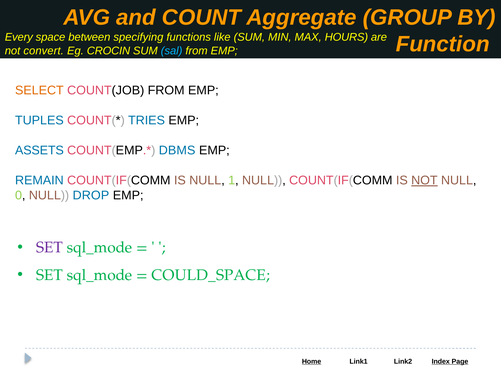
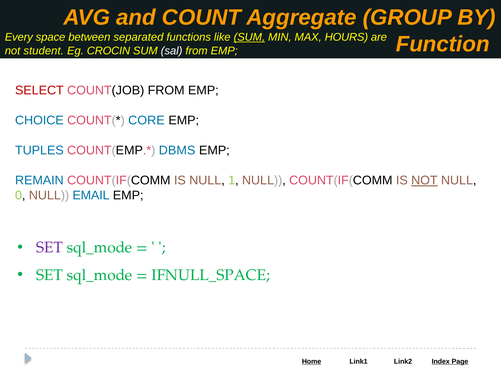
specifying: specifying -> separated (138, 37)
SUM underline: none -> present (249, 37)
convert: convert -> student (44, 51)
sal colour: light blue -> white (172, 51)
SELECT colour: orange -> red (39, 90)
TUPLES: TUPLES -> CHOICE (39, 120)
TRIES: TRIES -> CORE (146, 120)
ASSETS: ASSETS -> TUPLES (39, 150)
DROP: DROP -> EMAIL (91, 195)
COULD_SPACE: COULD_SPACE -> IFNULL_SPACE (211, 275)
